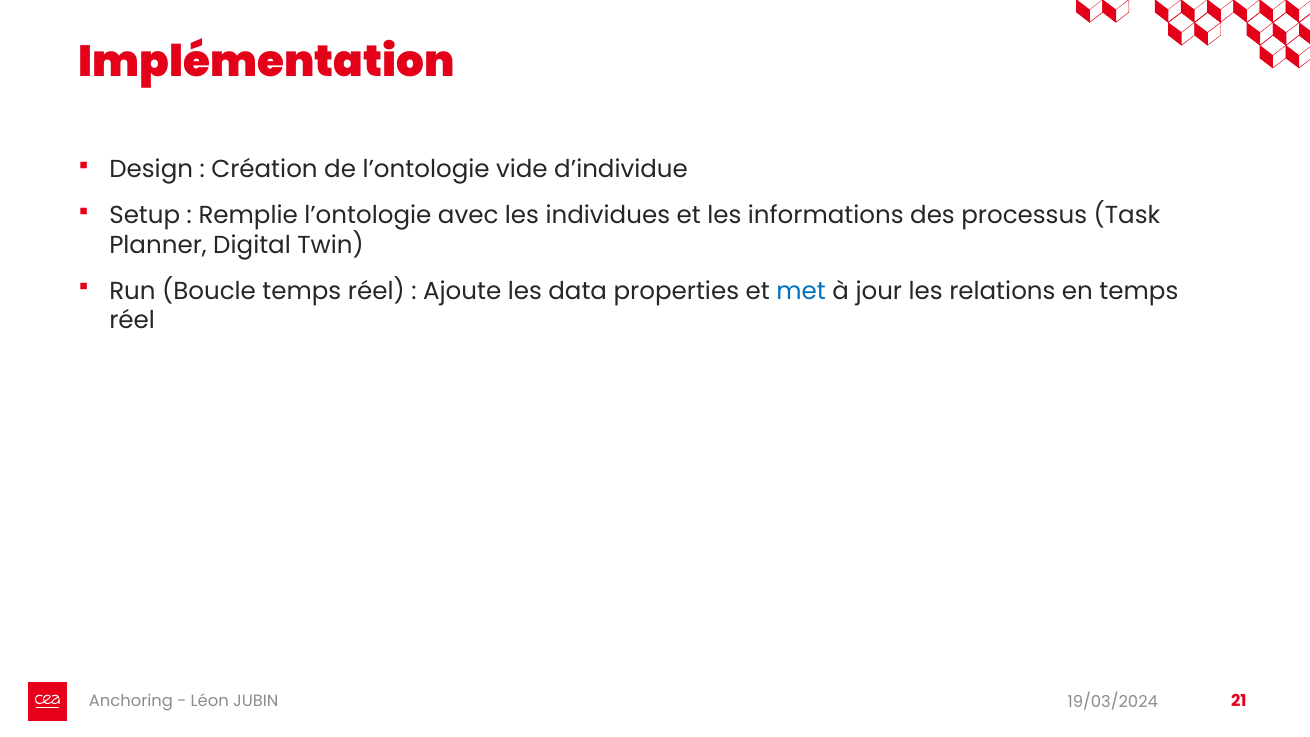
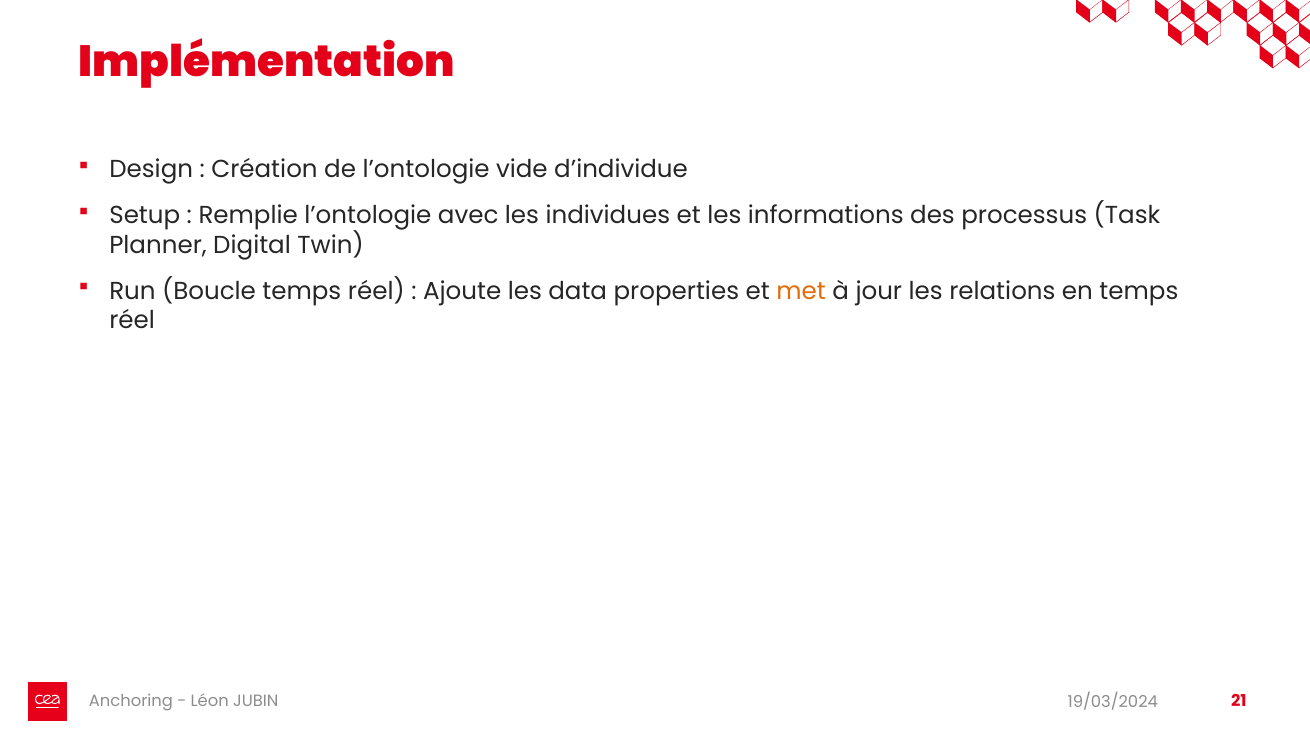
met colour: blue -> orange (801, 291)
